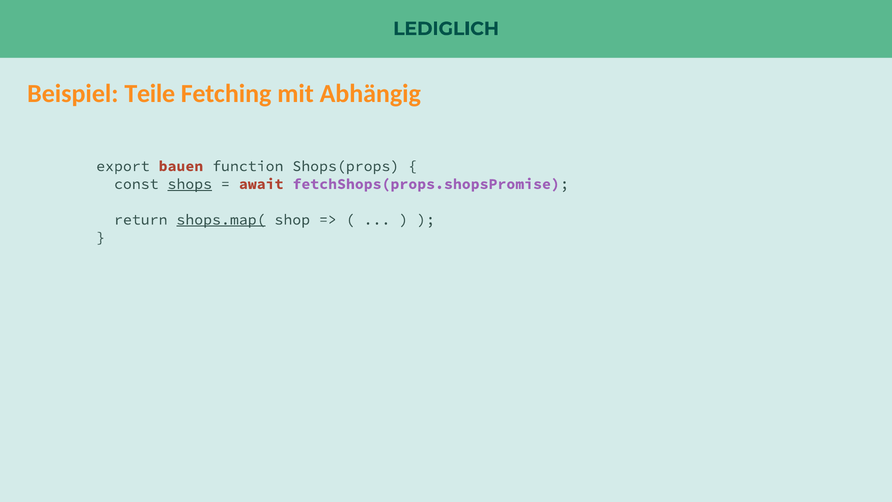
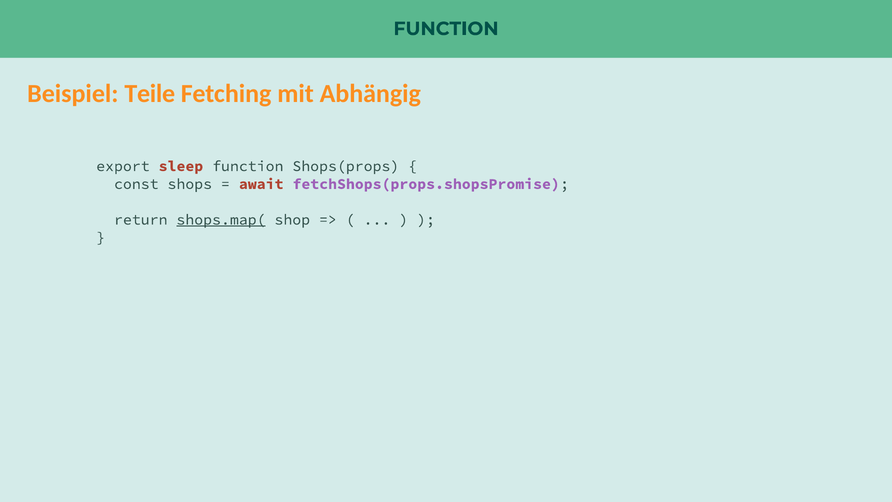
LEDIGLICH: LEDIGLICH -> FUNCTION (446, 29)
bauen: bauen -> sleep (181, 166)
shops underline: present -> none (190, 184)
